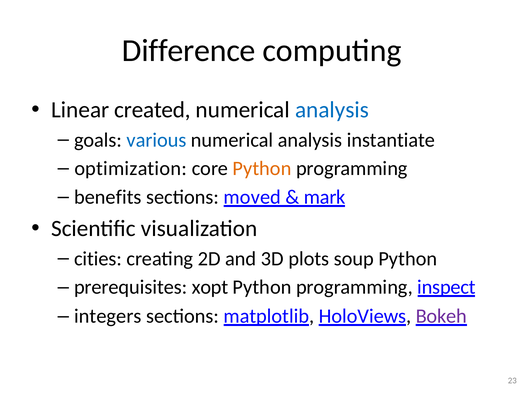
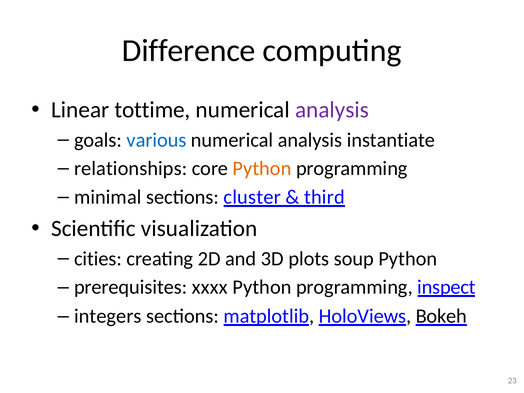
created: created -> tottime (152, 110)
analysis colour: blue -> purple (332, 110)
optimization: optimization -> relationships (131, 169)
benefits: benefits -> minimal (108, 197)
moved: moved -> cluster (252, 197)
mark: mark -> third (324, 197)
xopt: xopt -> xxxx (210, 287)
Bokeh colour: purple -> black (441, 316)
